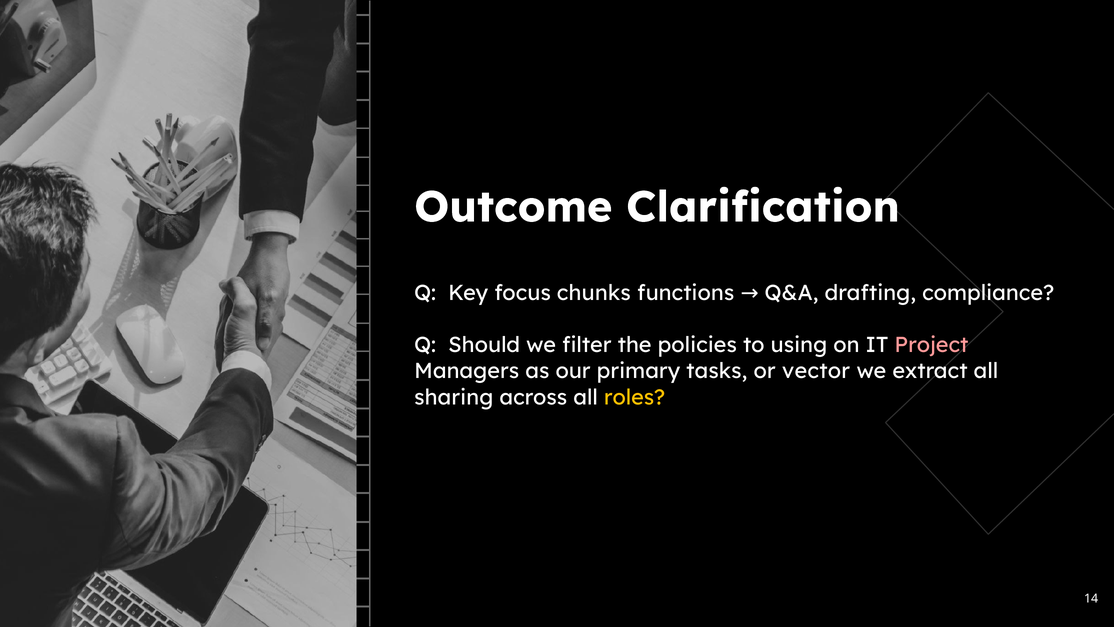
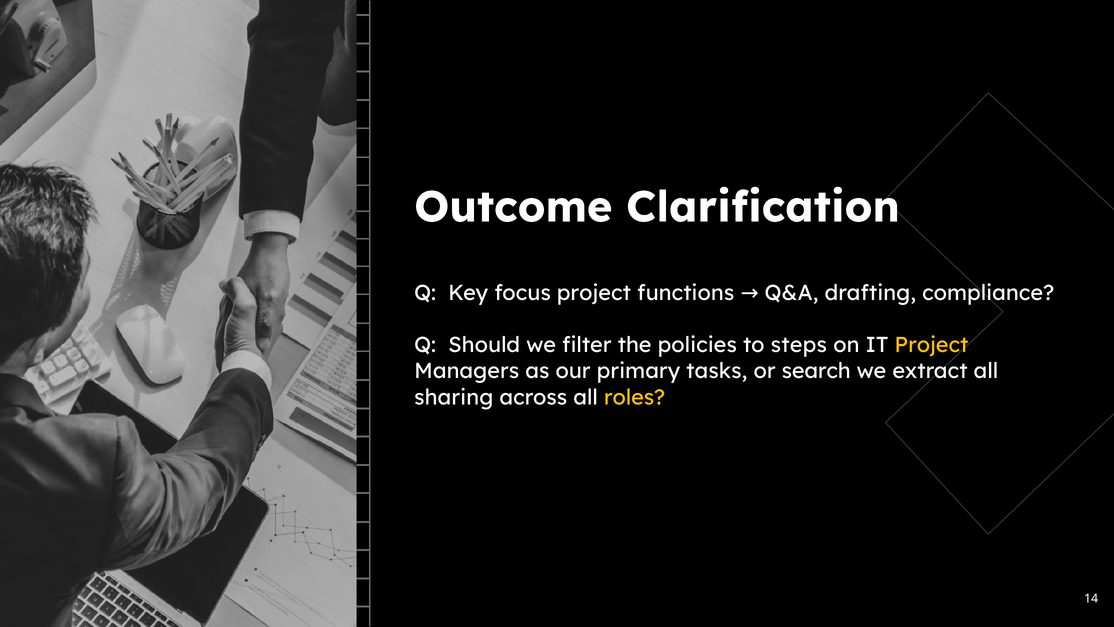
focus chunks: chunks -> project (594, 293)
using: using -> steps (799, 345)
Project colour: pink -> yellow (931, 345)
vector: vector -> search (816, 371)
